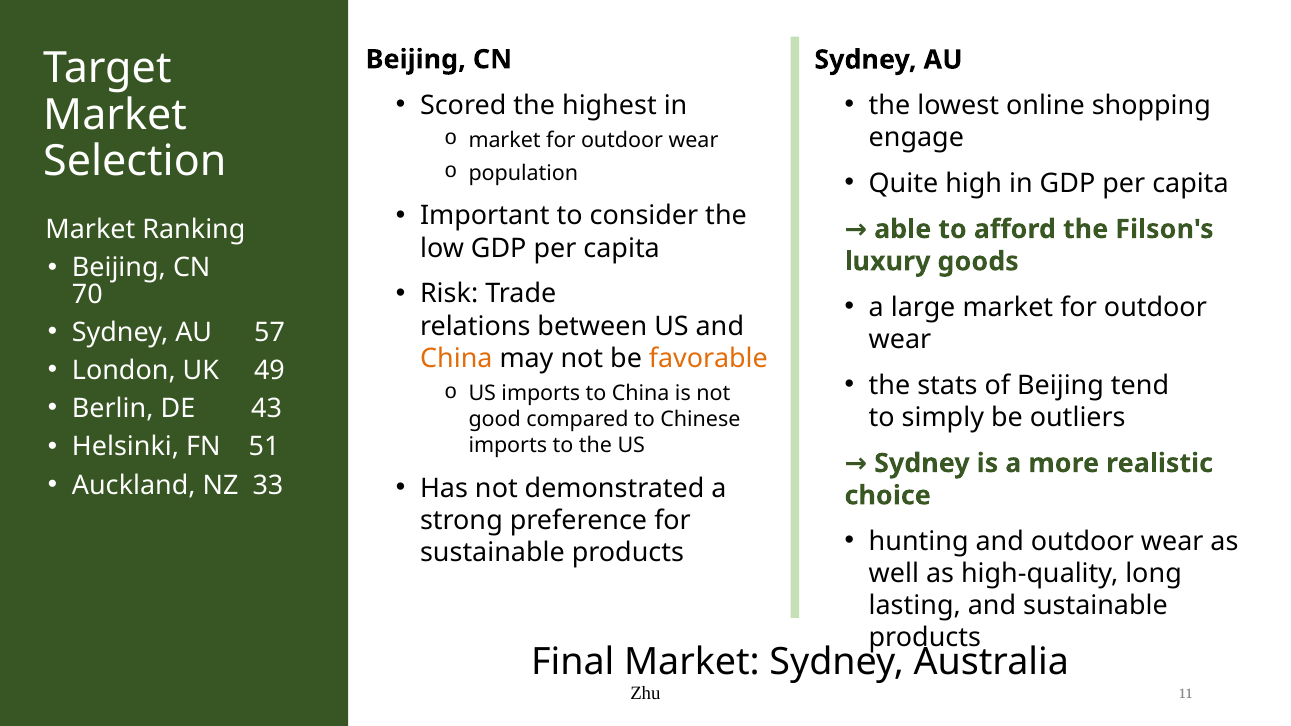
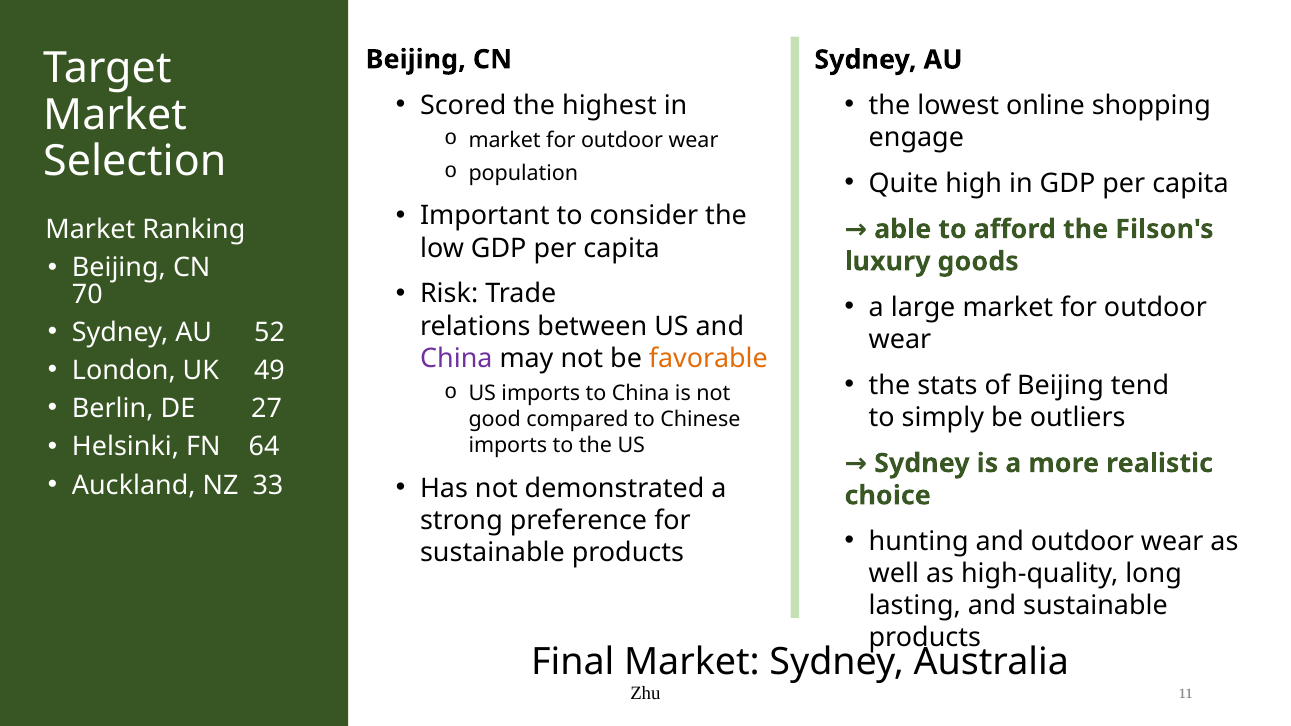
57: 57 -> 52 (270, 333)
China colour: orange -> purple (456, 359)
43: 43 -> 27 (267, 409)
51: 51 -> 64 (264, 447)
